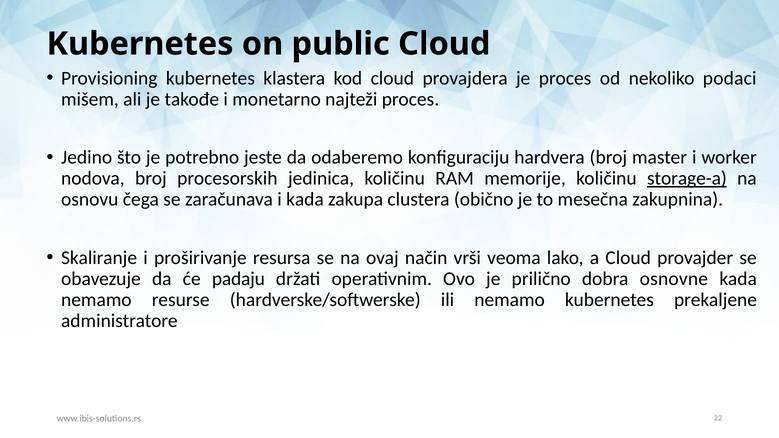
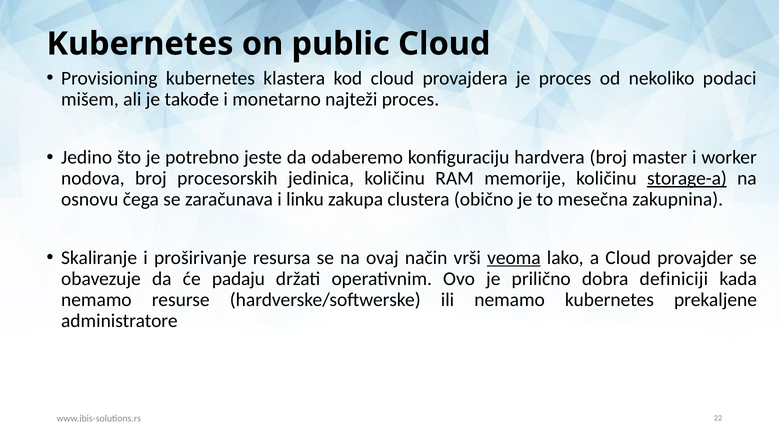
i kada: kada -> linku (305, 200)
veoma underline: none -> present (514, 258)
osnovne: osnovne -> definiciji (674, 279)
